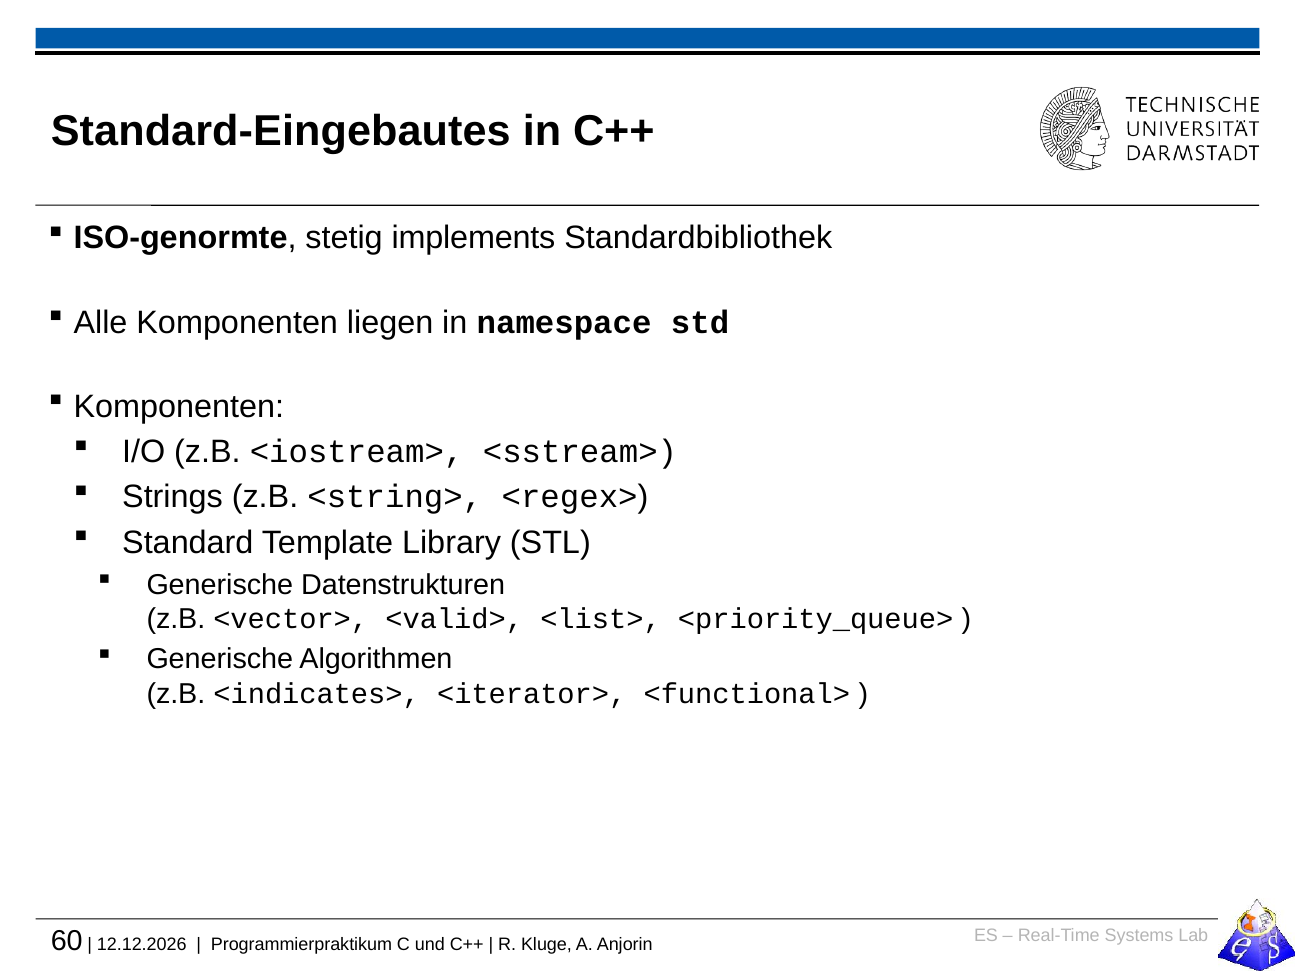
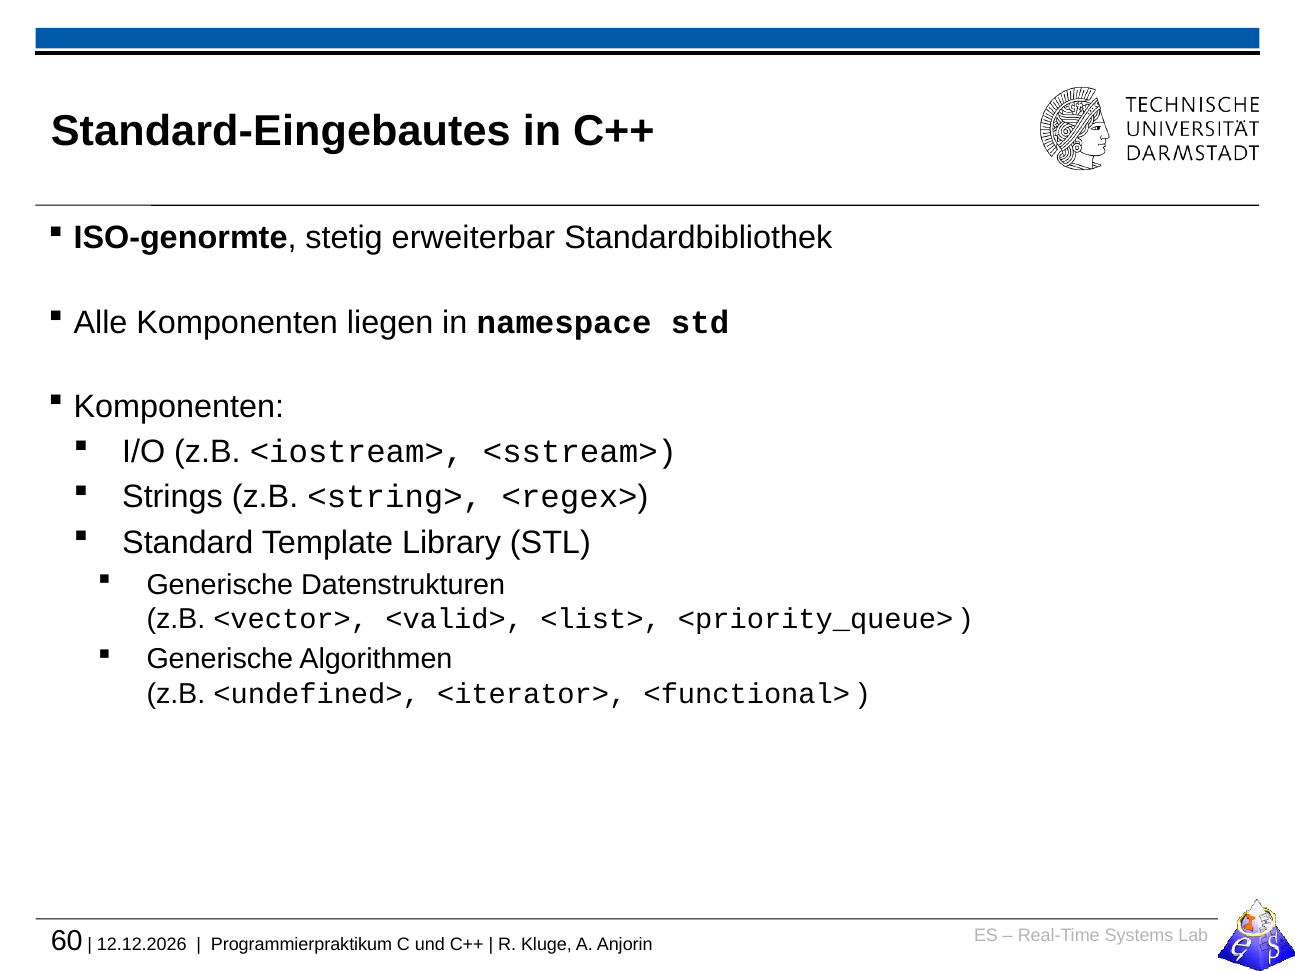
implements: implements -> erweiterbar (473, 238)
<indicates>: <indicates> -> <undefined> (317, 694)
